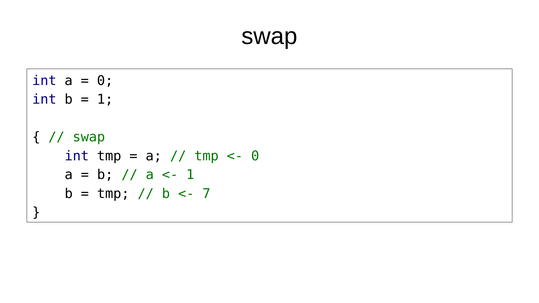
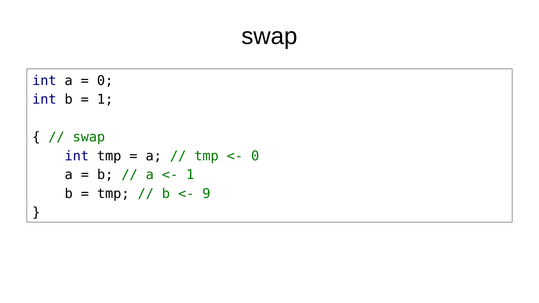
7: 7 -> 9 (206, 194)
